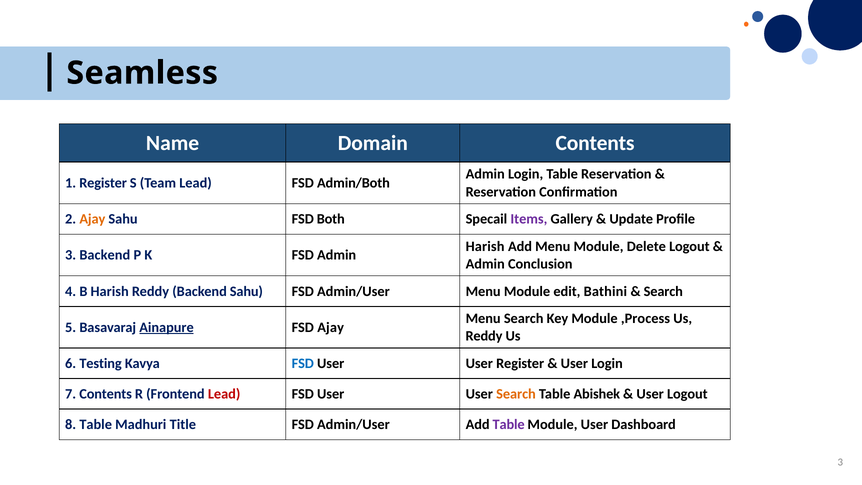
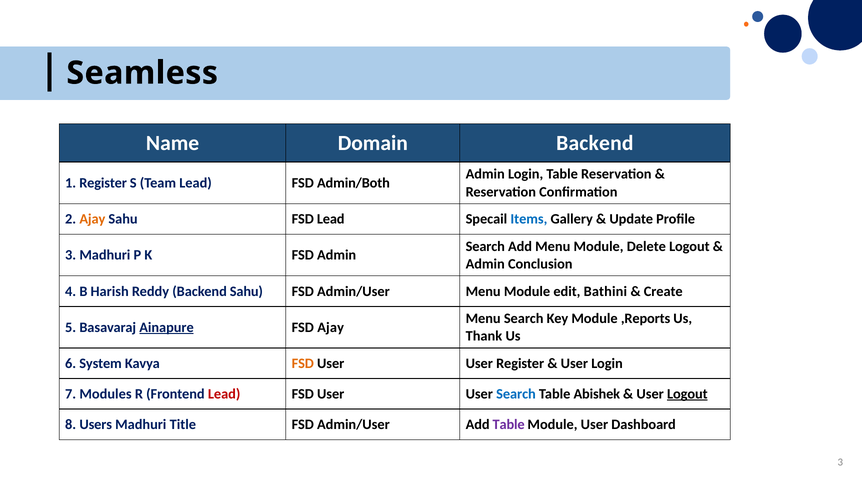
Domain Contents: Contents -> Backend (595, 143)
FSD Both: Both -> Lead (331, 219)
Items colour: purple -> blue (529, 219)
Harish: Harish -> Search (485, 246)
3 Backend: Backend -> Madhuri (105, 255)
Search: Search -> Create (663, 291)
,Process: ,Process -> ,Reports (646, 318)
Reddy: Reddy -> Thank (484, 336)
Testing: Testing -> System (101, 363)
FSD colour: blue -> orange (303, 363)
7 Contents: Contents -> Modules (106, 394)
Search colour: orange -> blue (516, 394)
Logout underline: none -> present (687, 394)
8 Table: Table -> Users (96, 424)
